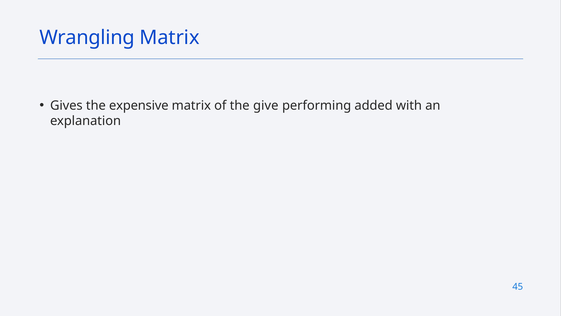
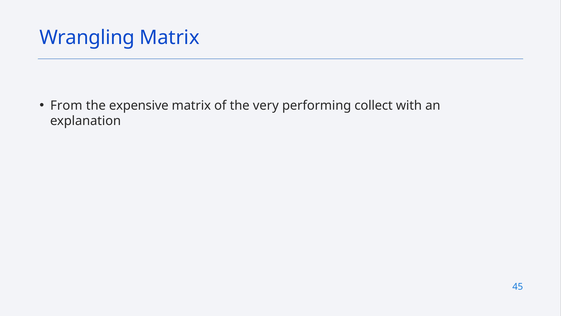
Gives: Gives -> From (66, 105)
give: give -> very (266, 105)
added: added -> collect (374, 105)
